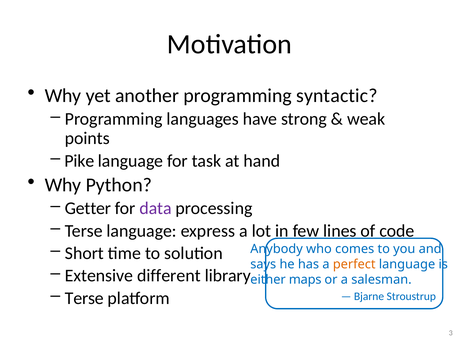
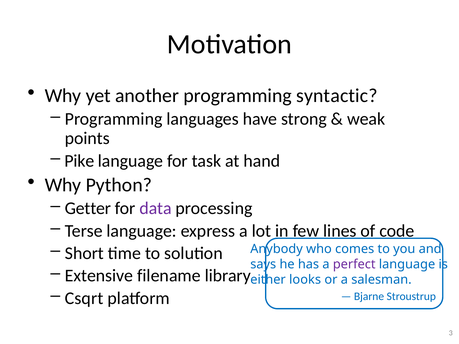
perfect colour: orange -> purple (354, 265)
different: different -> filename (169, 276)
maps: maps -> looks (305, 280)
Terse: Terse -> Csqrt (84, 298)
